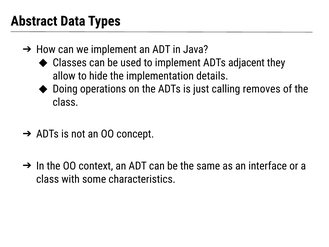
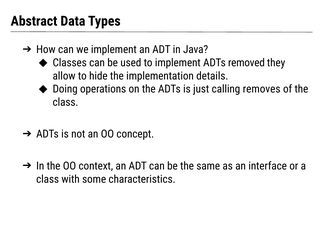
adjacent: adjacent -> removed (246, 63)
